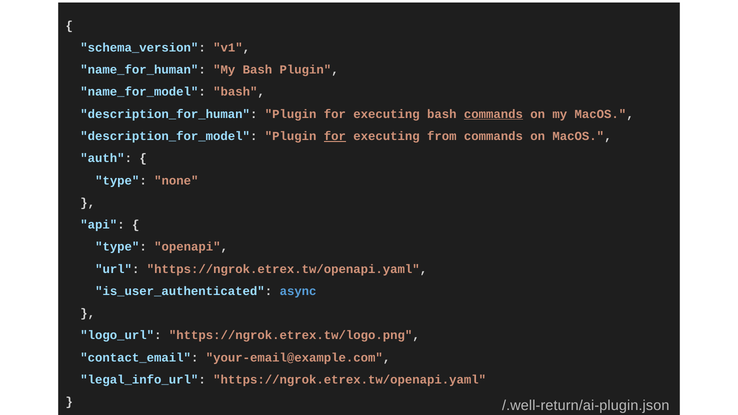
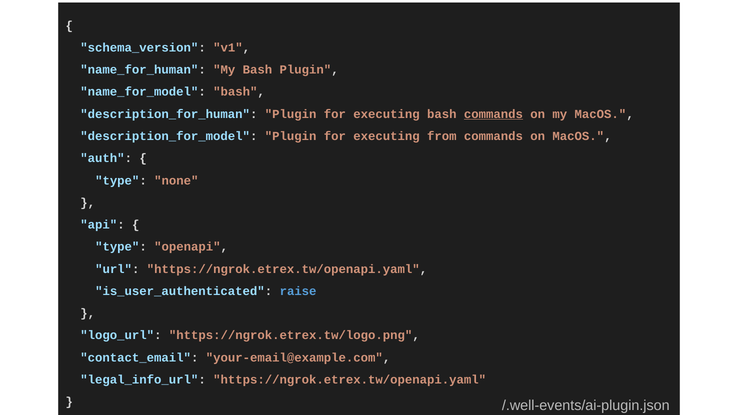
for underline: present -> none (335, 136)
async: async -> raise (298, 291)
/.well-return/ai-plugin.json: /.well-return/ai-plugin.json -> /.well-events/ai-plugin.json (586, 406)
